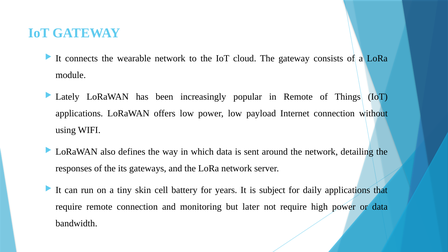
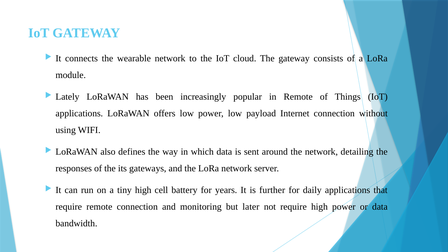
tiny skin: skin -> high (143, 190)
subject: subject -> further (272, 190)
